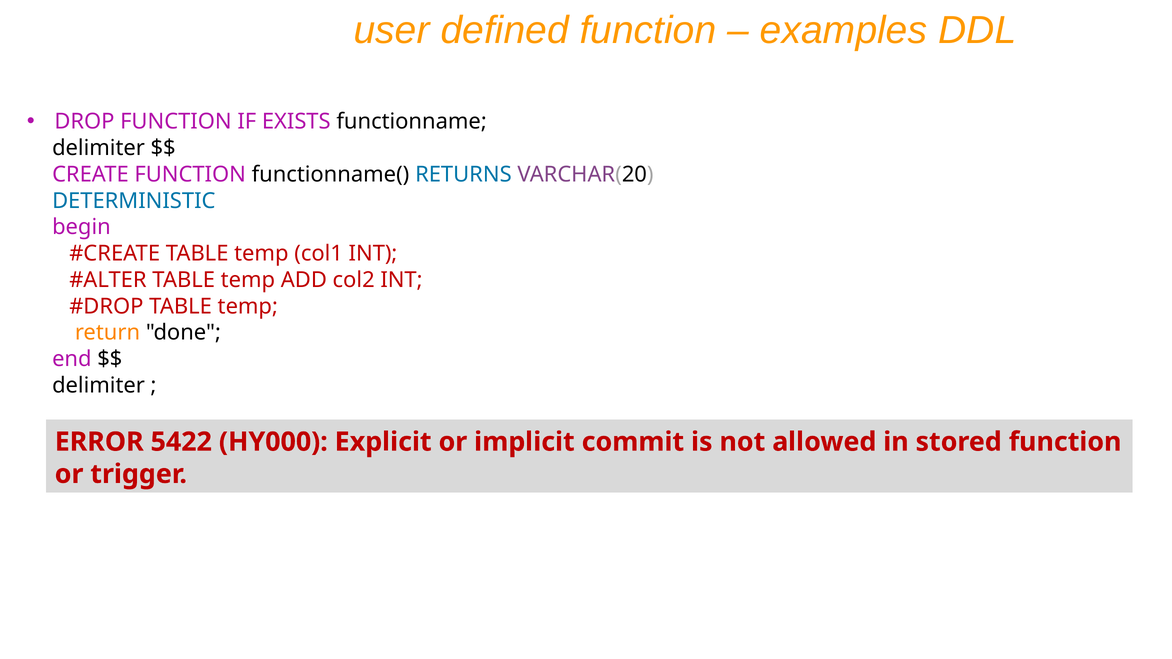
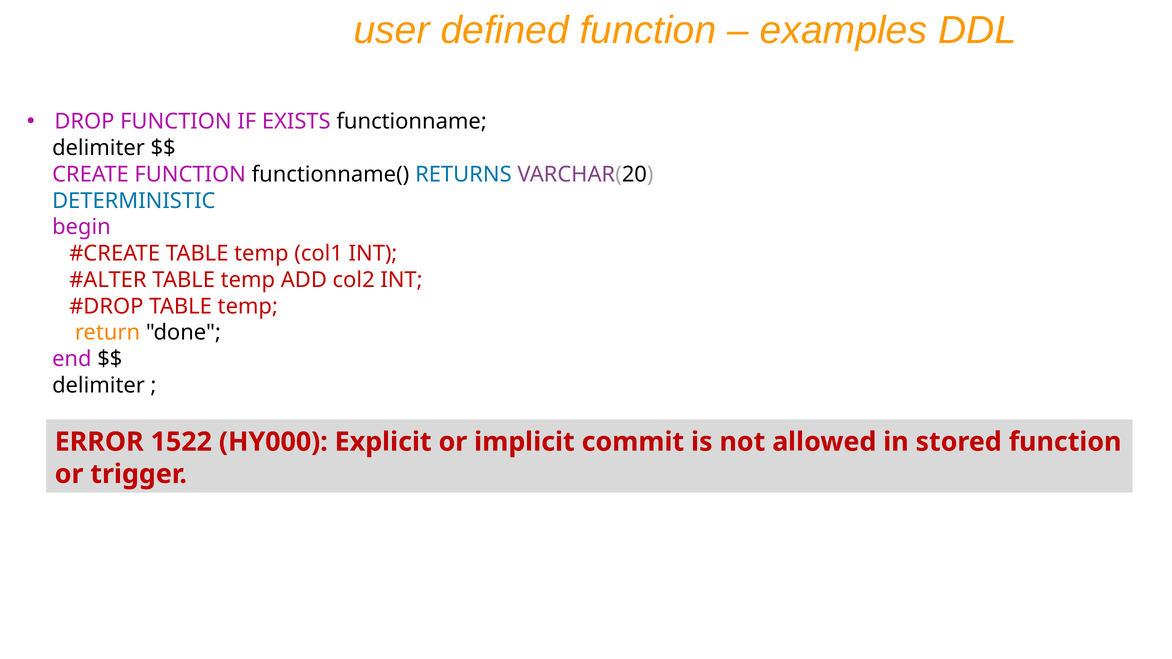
5422: 5422 -> 1522 (181, 442)
